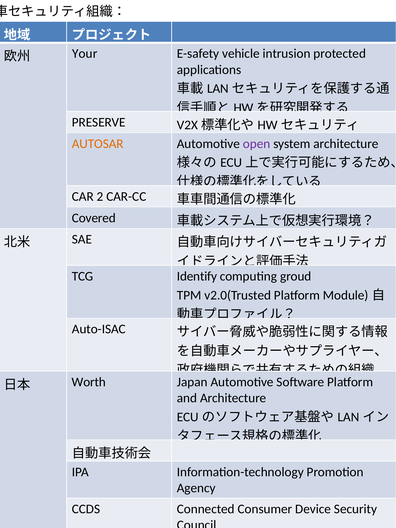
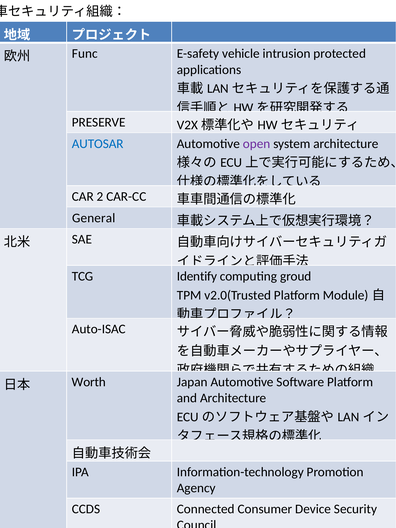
Your: Your -> Func (85, 54)
AUTOSAR colour: orange -> blue (98, 144)
Covered: Covered -> General (94, 218)
